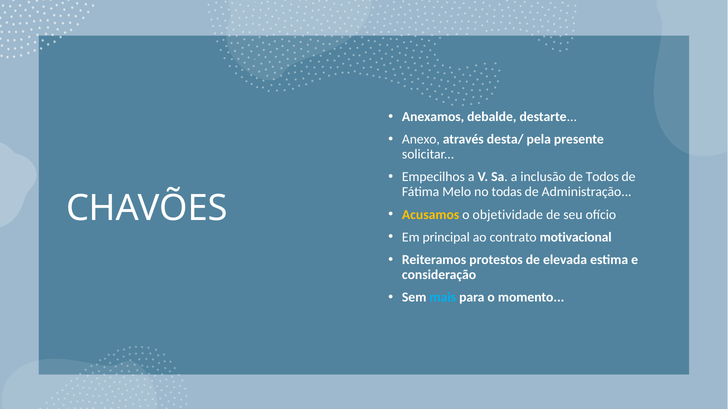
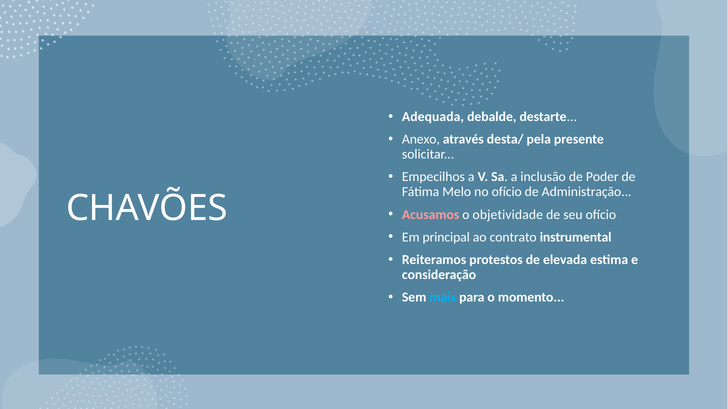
Anexamos: Anexamos -> Adequada (433, 117)
Todos: Todos -> Poder (602, 177)
no todas: todas -> ofício (507, 192)
Acusamos colour: yellow -> pink (431, 215)
motivacional: motivacional -> instrumental (576, 237)
